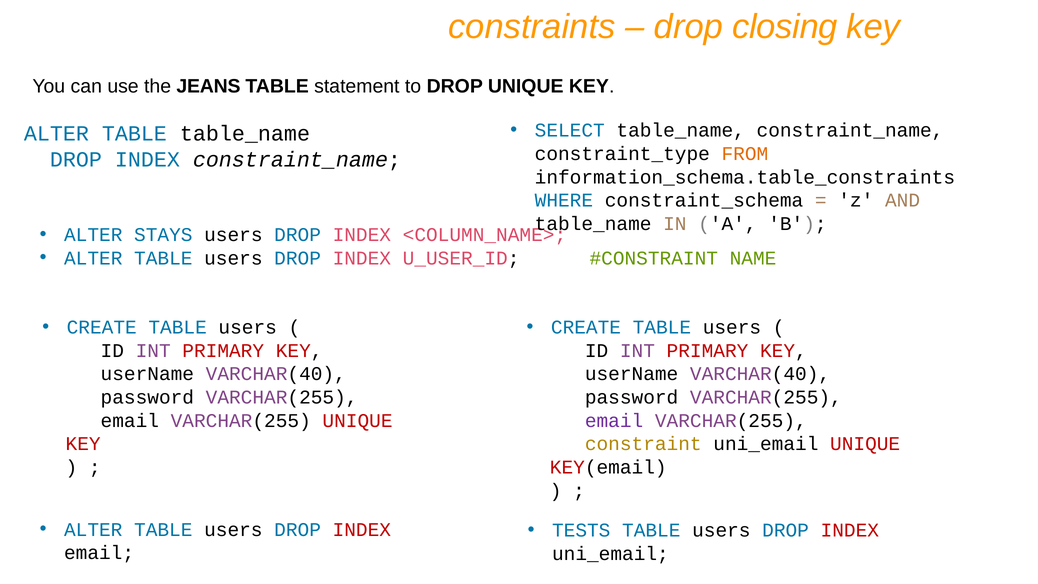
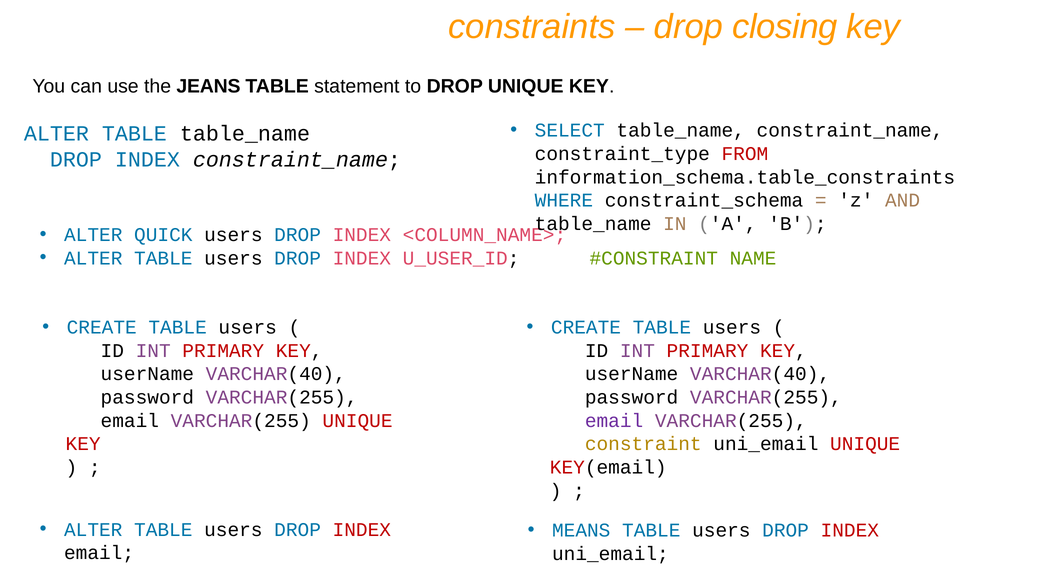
FROM colour: orange -> red (745, 154)
STAYS: STAYS -> QUICK (163, 235)
TESTS: TESTS -> MEANS (581, 530)
